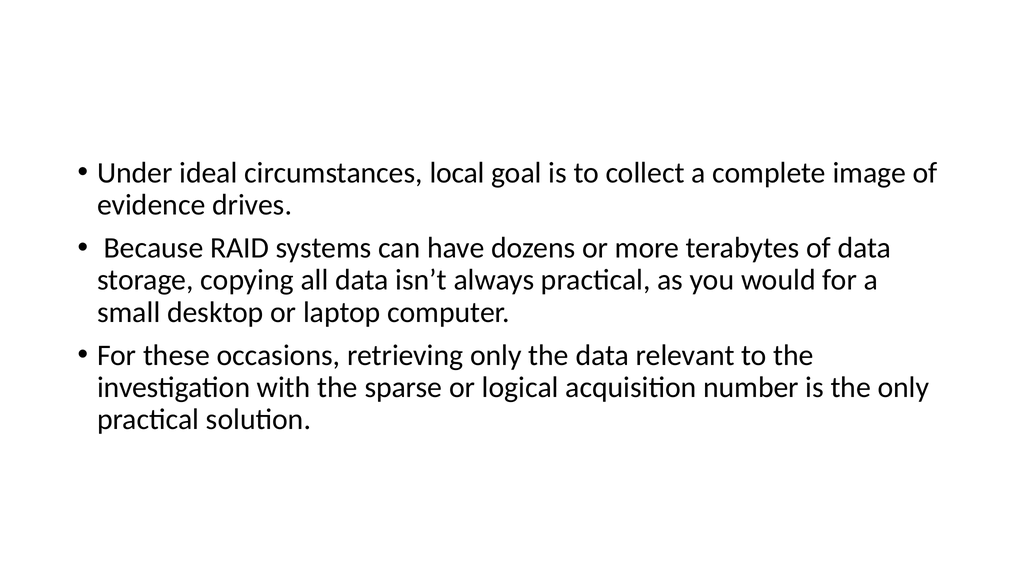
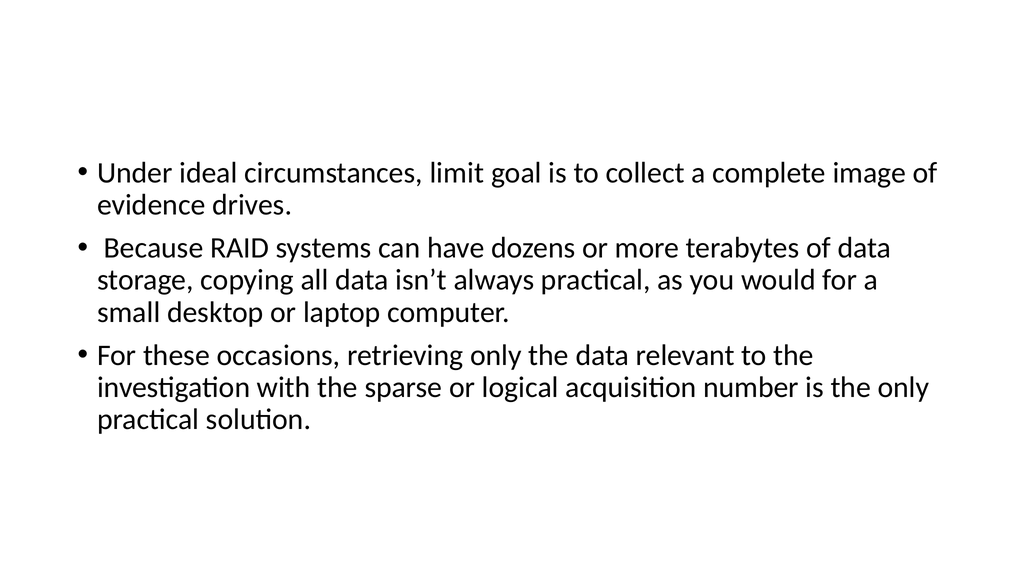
local: local -> limit (457, 173)
